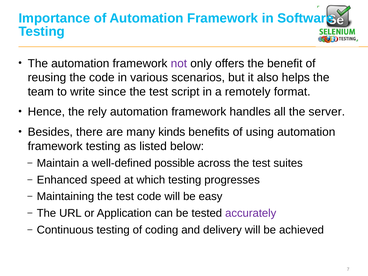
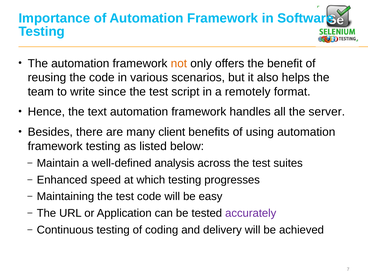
not colour: purple -> orange (179, 63)
rely: rely -> text (97, 112)
kinds: kinds -> client (172, 132)
possible: possible -> analysis (175, 163)
